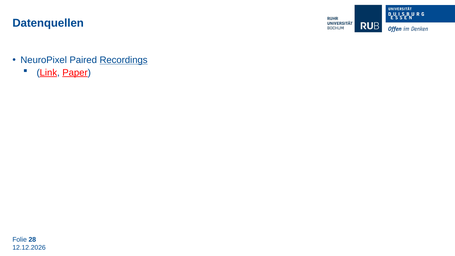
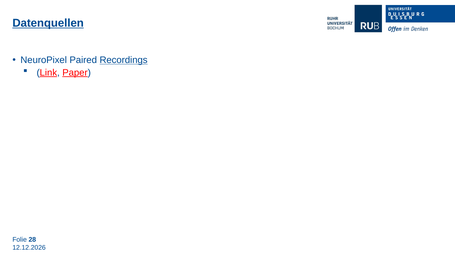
Datenquellen underline: none -> present (48, 23)
